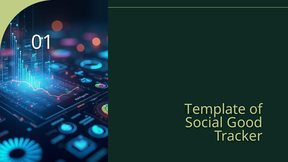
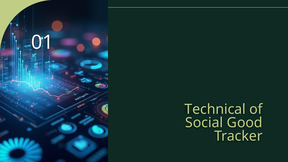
Template: Template -> Technical (215, 109)
